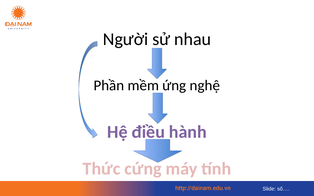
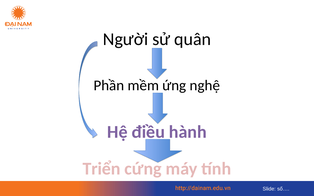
nhau: nhau -> quân (193, 39)
Thức: Thức -> Triển (102, 169)
